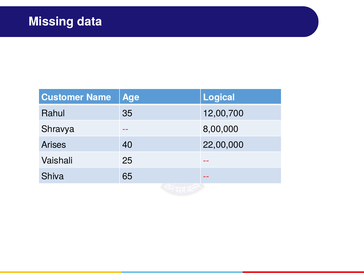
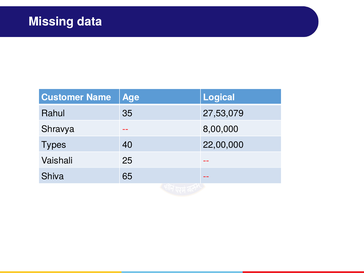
12,00,700: 12,00,700 -> 27,53,079 (223, 113)
Arises: Arises -> Types (54, 145)
